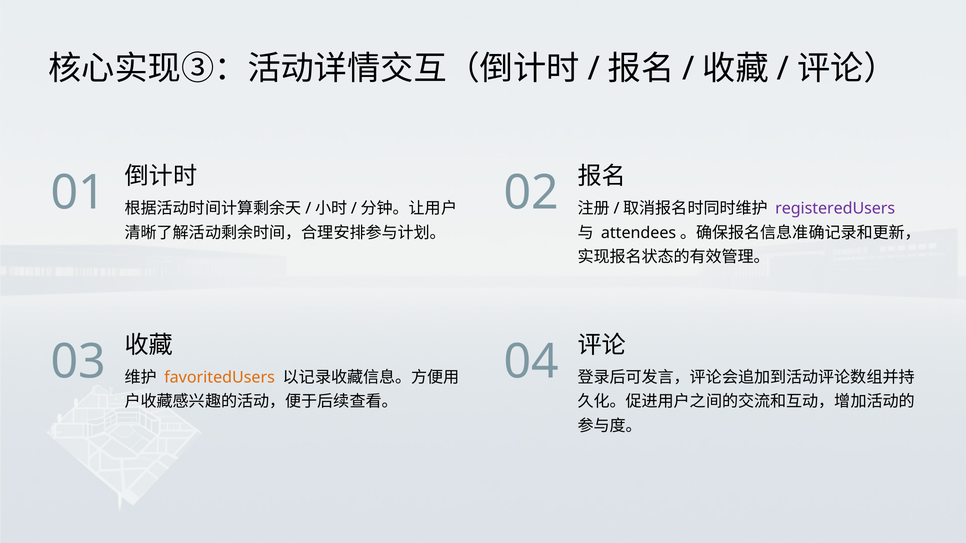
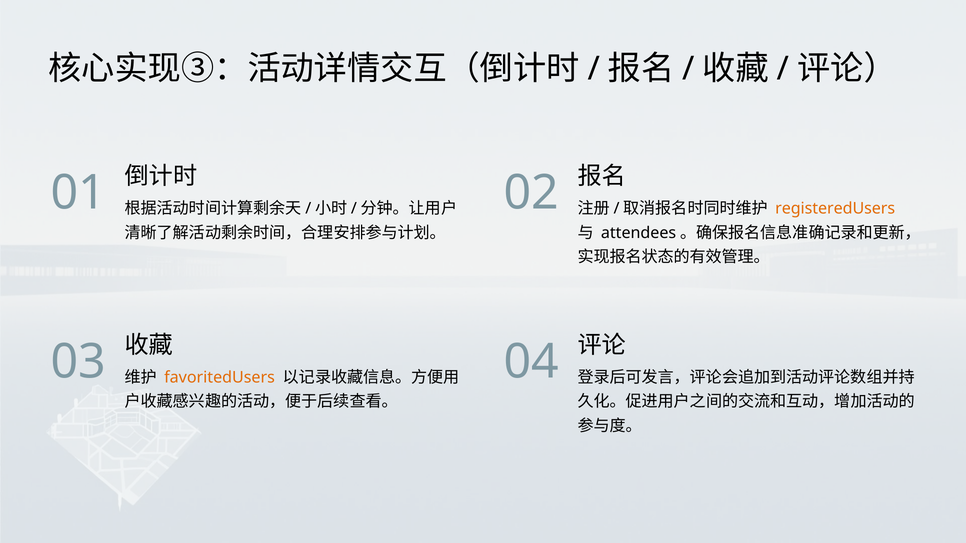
registeredUsers colour: purple -> orange (835, 209)
